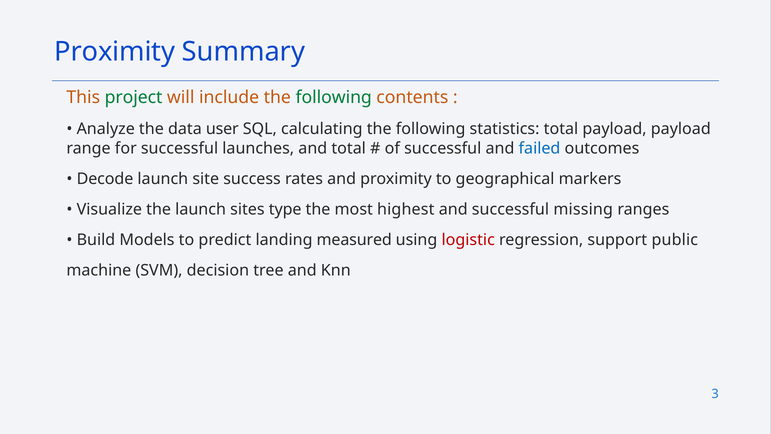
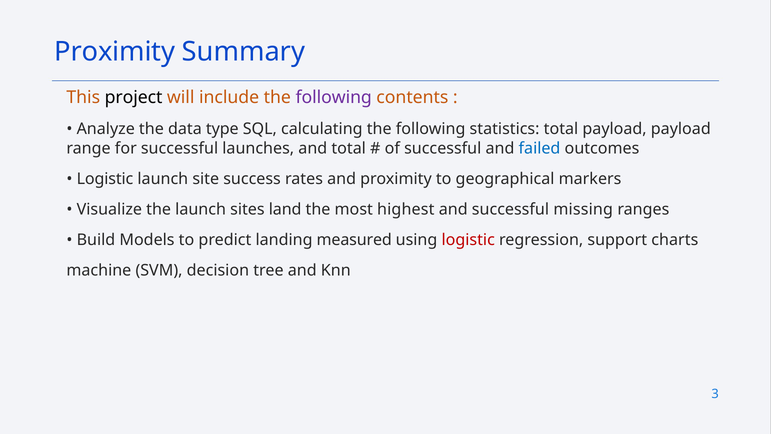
project colour: green -> black (134, 97)
following colour: green -> purple (334, 97)
user: user -> type (222, 129)
Decode: Decode -> Logistic (105, 179)
type: type -> land (285, 209)
public: public -> charts (675, 240)
